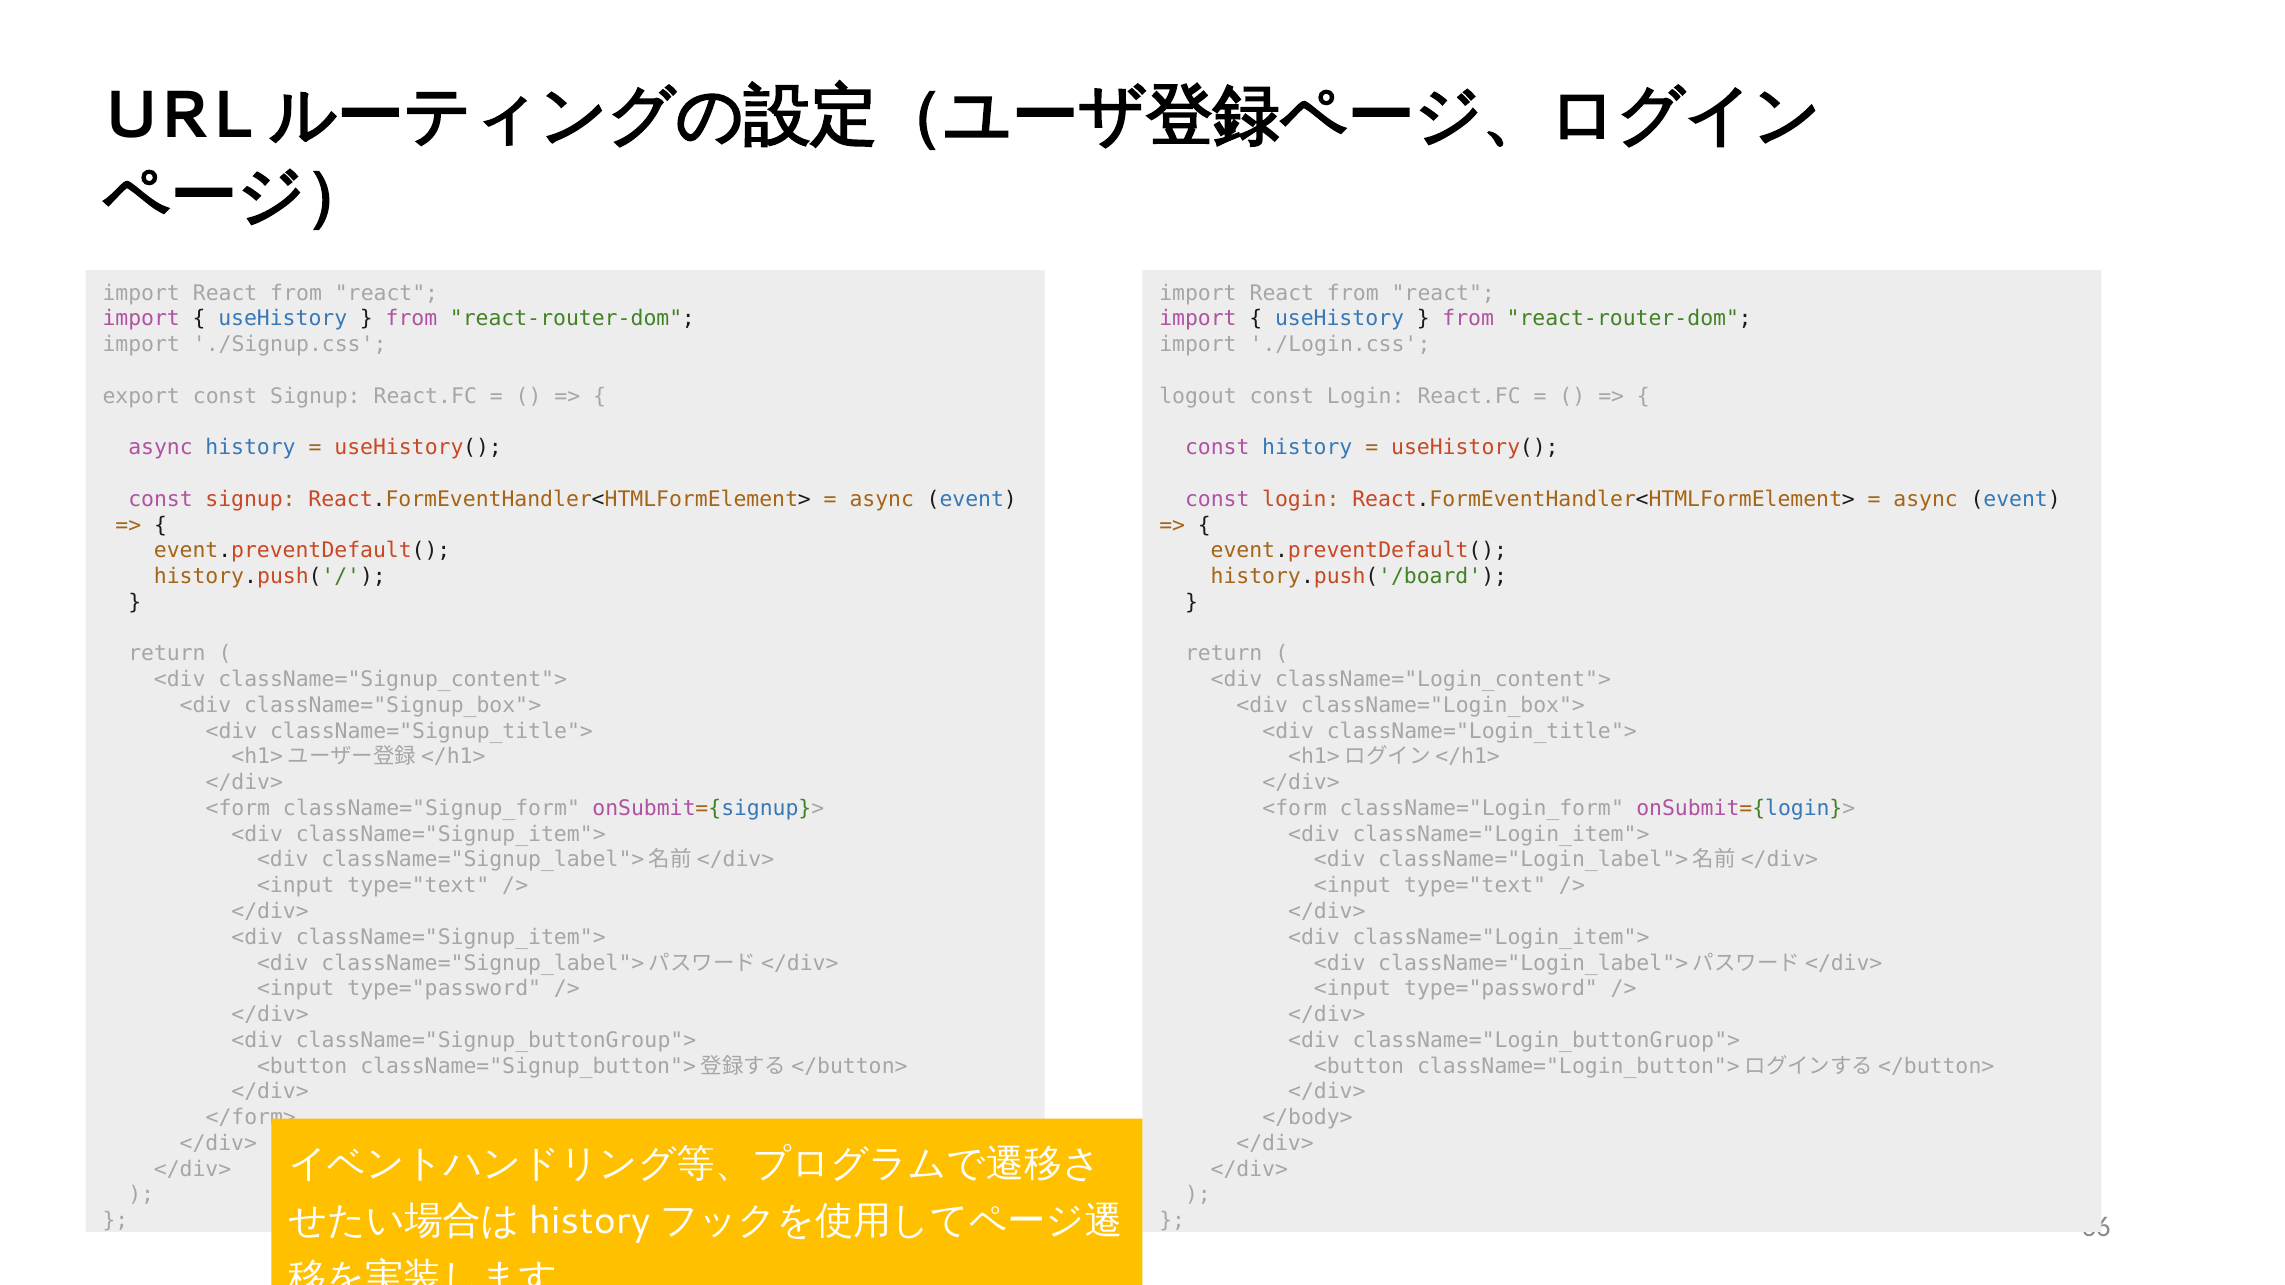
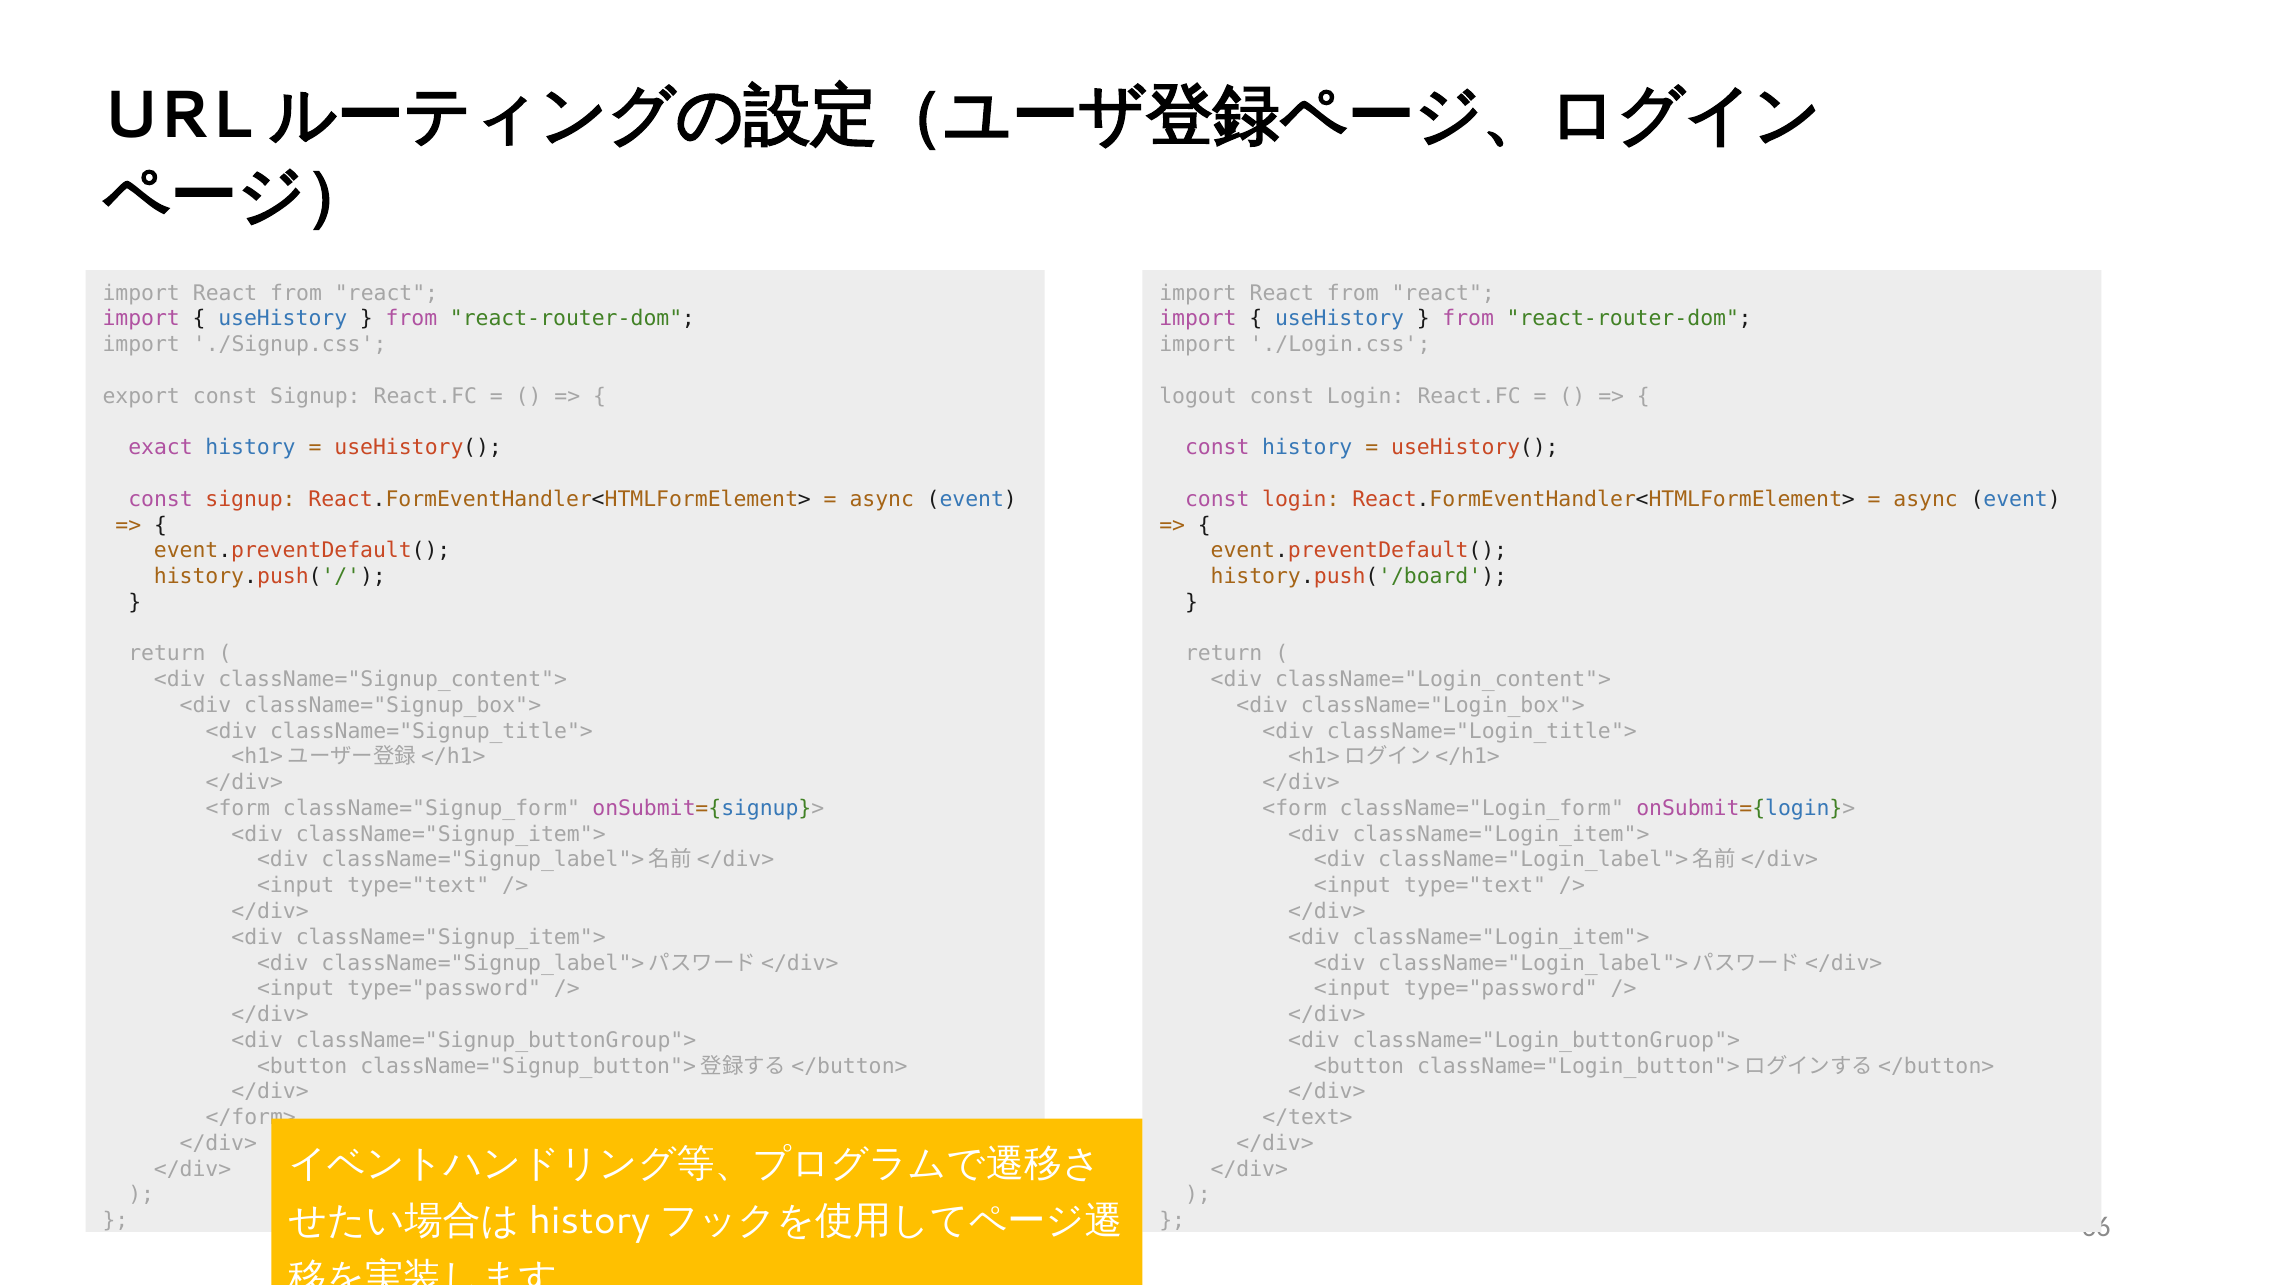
async: async -> exact (160, 448)
</body>: </body> -> </text> (1308, 1118)
